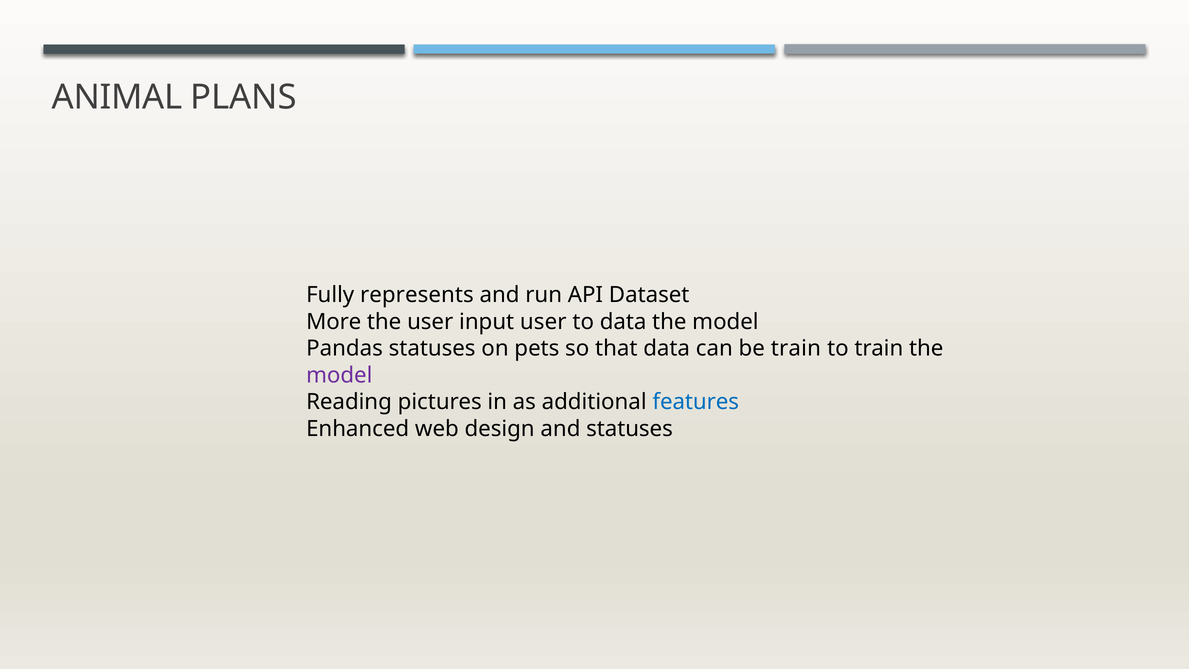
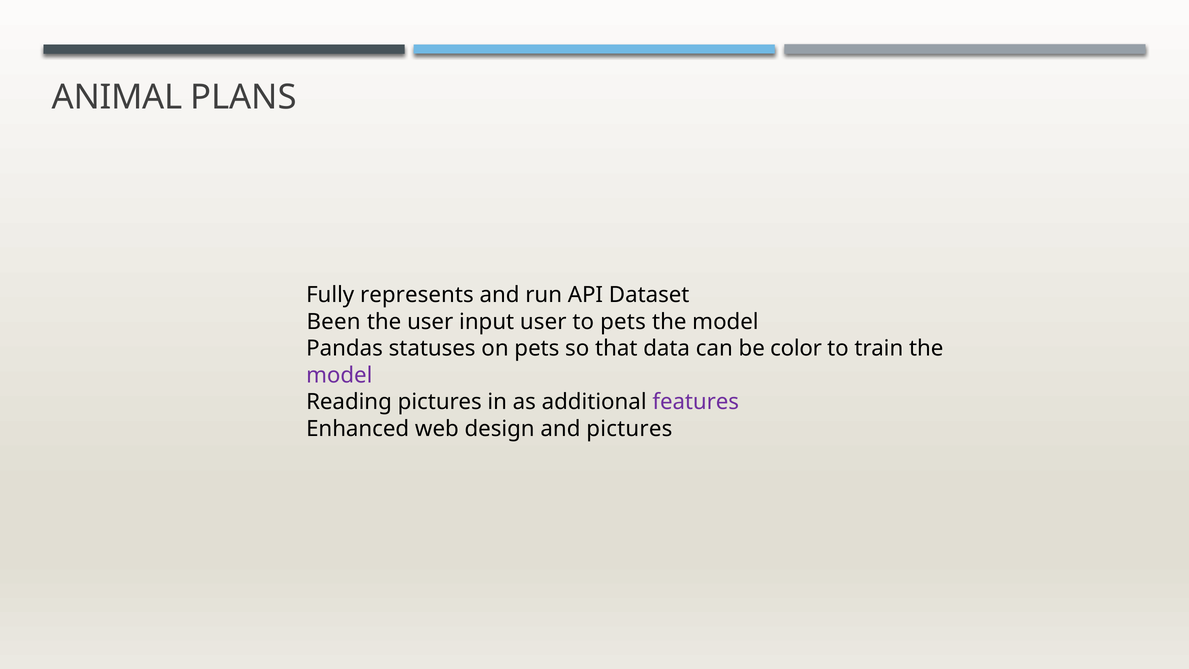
More: More -> Been (334, 322)
to data: data -> pets (623, 322)
be train: train -> color (796, 348)
features colour: blue -> purple (696, 402)
and statuses: statuses -> pictures (629, 429)
